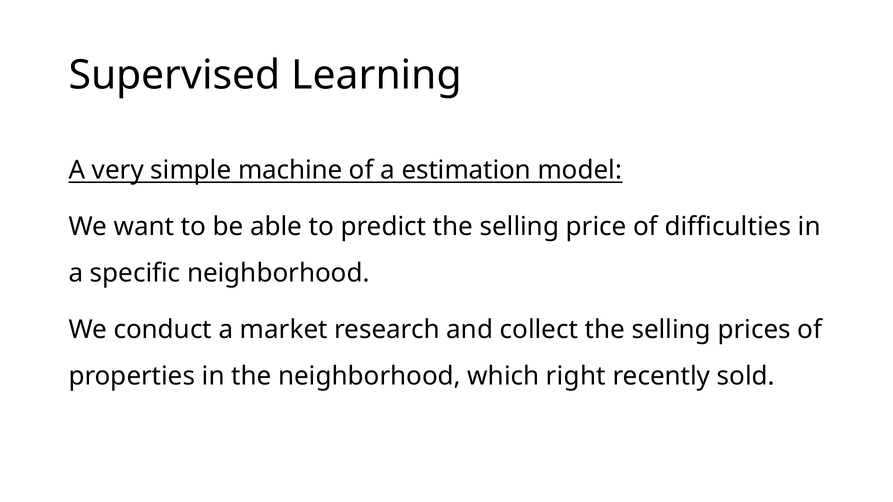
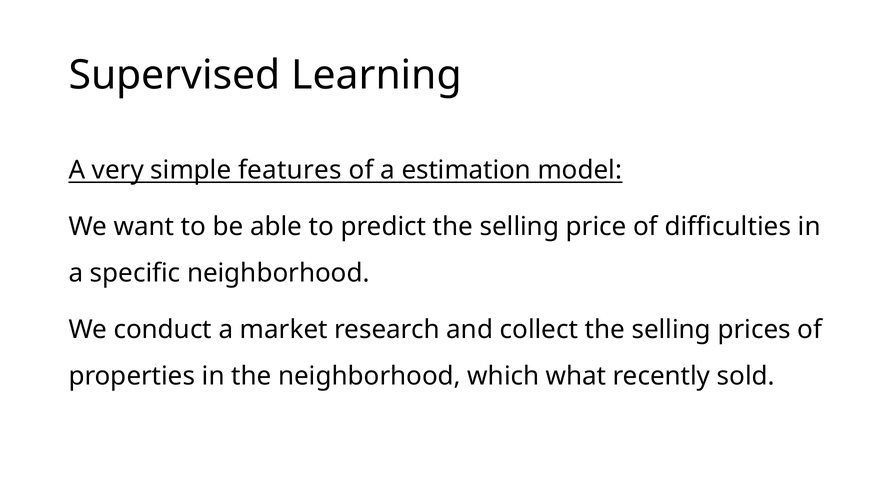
machine: machine -> features (290, 170)
right: right -> what (576, 377)
